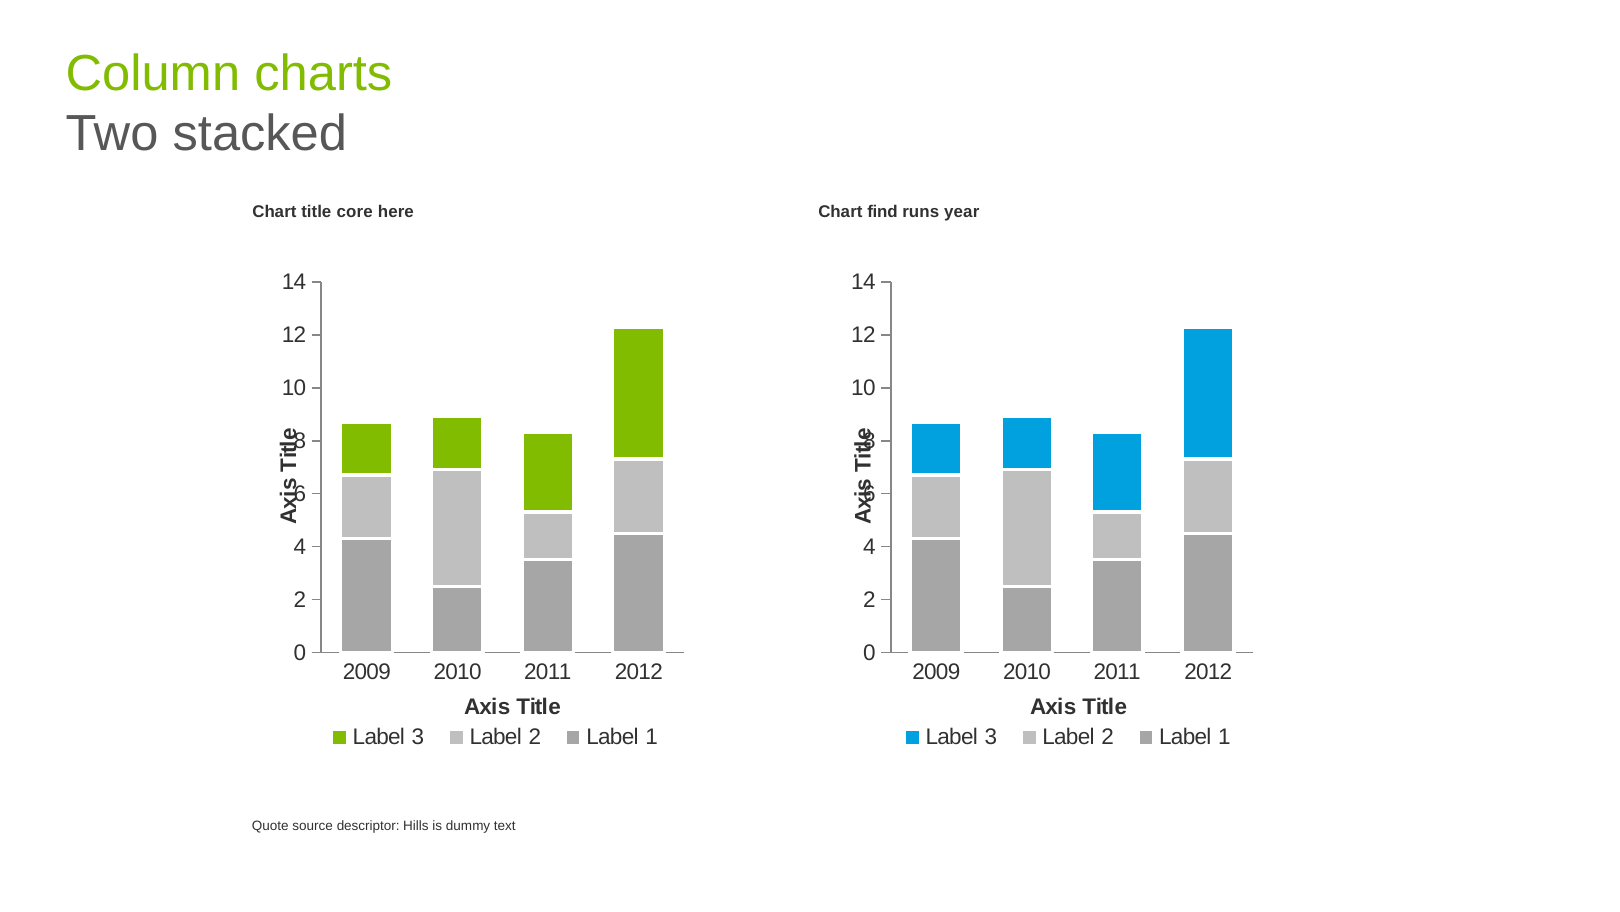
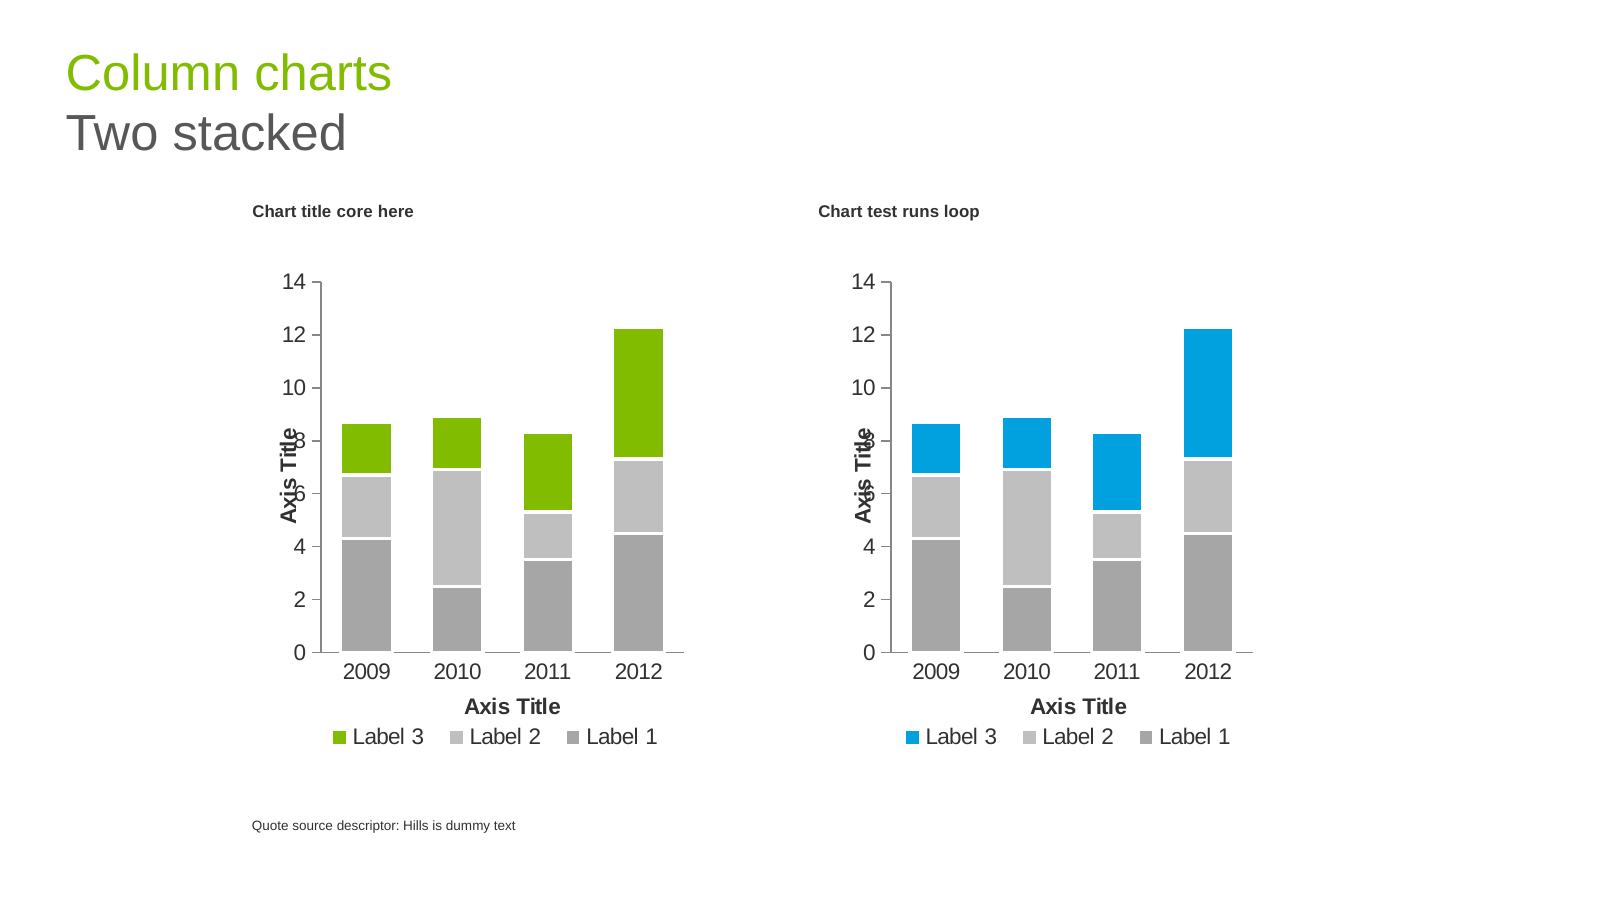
find: find -> test (882, 212)
year: year -> loop (962, 212)
